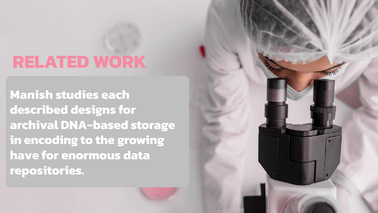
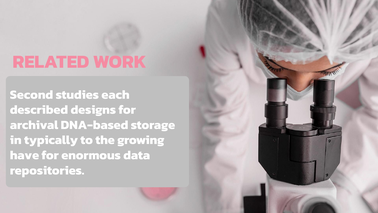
Manish: Manish -> Second (32, 94)
encoding: encoding -> typically (51, 140)
